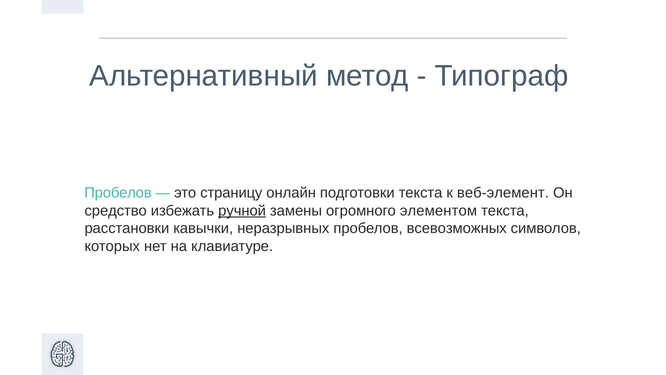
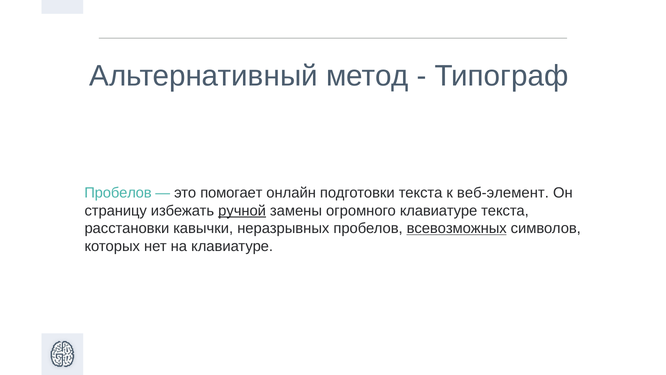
страницу: страницу -> помогает (231, 193)
средство: средство -> страницу (116, 210)
огромного элементом: элементом -> клавиатуре (439, 210)
всевозможных underline: none -> present (457, 228)
